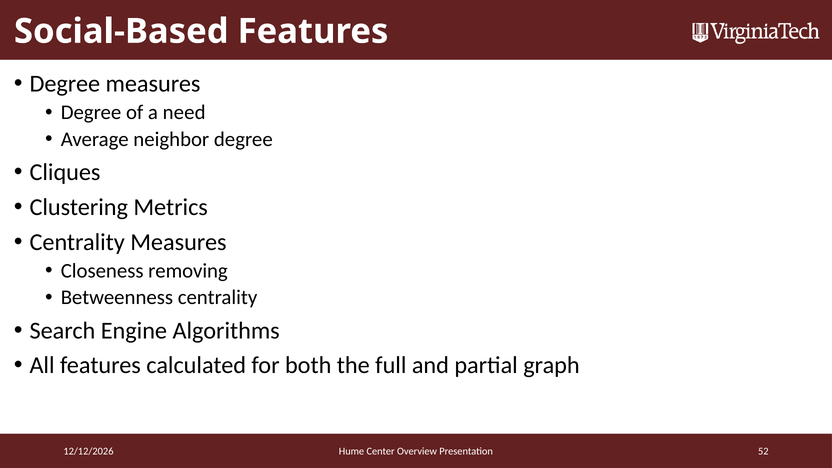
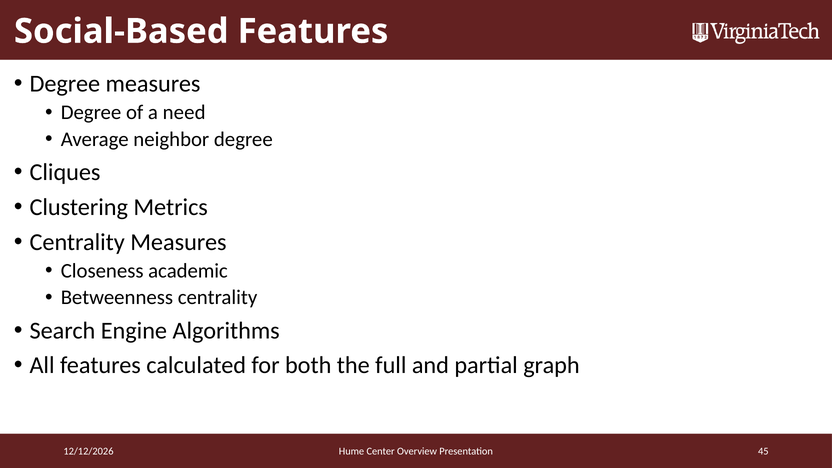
removing: removing -> academic (188, 271)
52: 52 -> 45 (763, 451)
